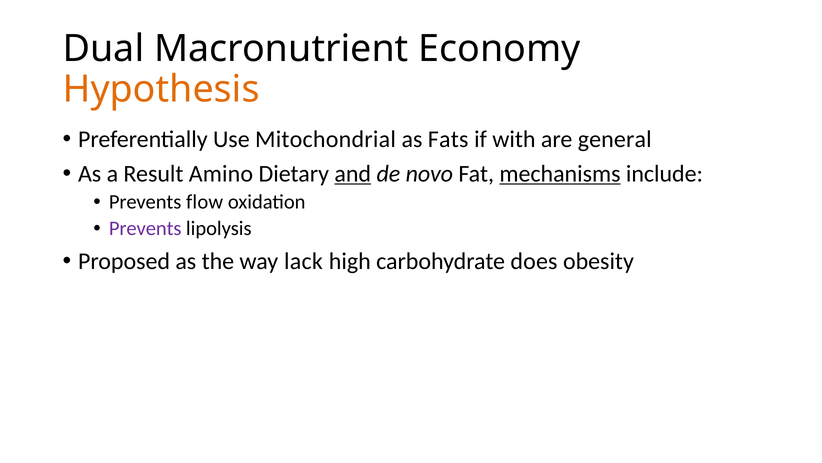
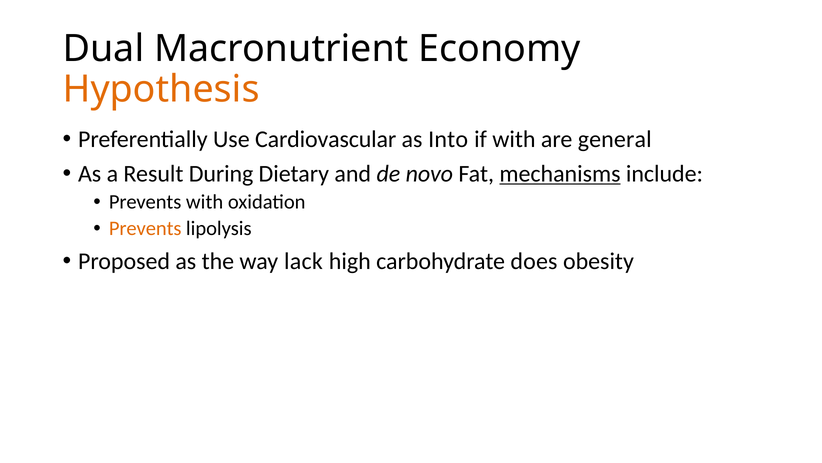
Mitochondrial: Mitochondrial -> Cardiovascular (326, 139)
Fats: Fats -> Into (448, 139)
Amino: Amino -> During (221, 173)
and underline: present -> none (353, 173)
Prevents flow: flow -> with (205, 202)
Prevents colour: purple -> orange (145, 228)
